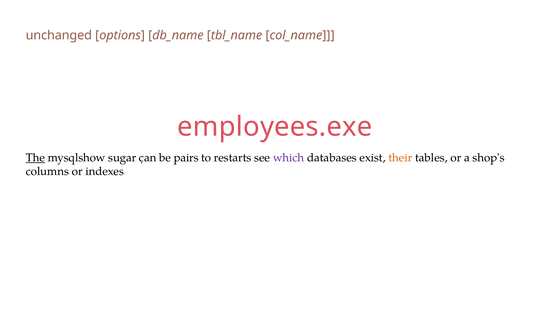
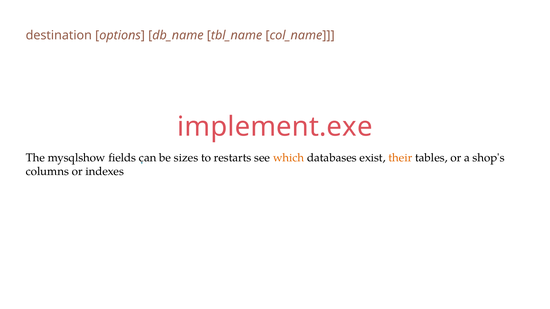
unchanged: unchanged -> destination (59, 35)
employees.exe: employees.exe -> implement.exe (275, 127)
The underline: present -> none (35, 158)
sugar: sugar -> fields (122, 158)
pairs: pairs -> sizes (186, 158)
which colour: purple -> orange (289, 158)
